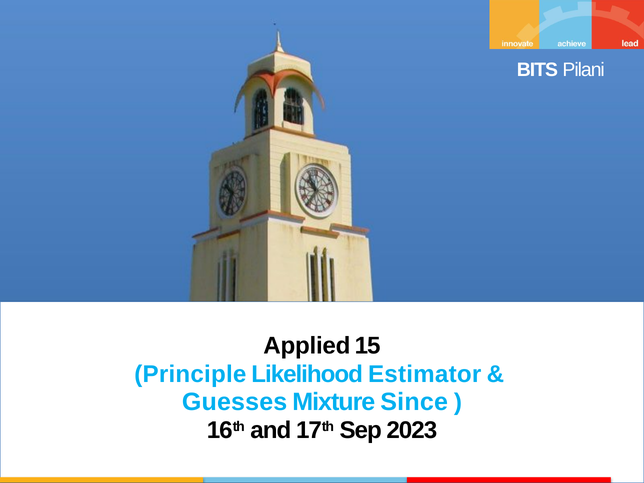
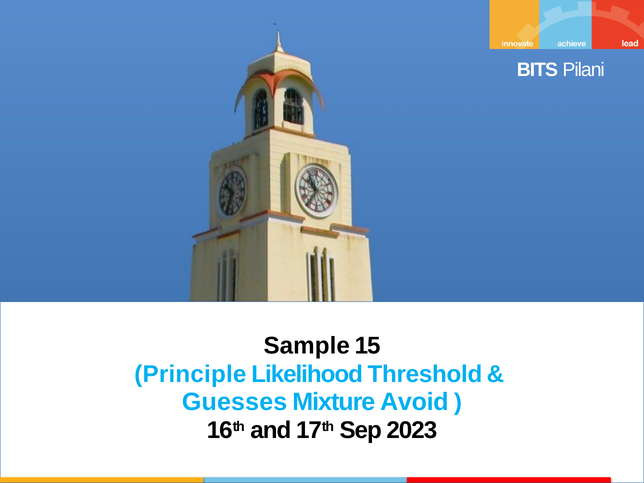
Applied: Applied -> Sample (307, 346)
Estimator: Estimator -> Threshold (425, 374)
Since: Since -> Avoid (414, 402)
